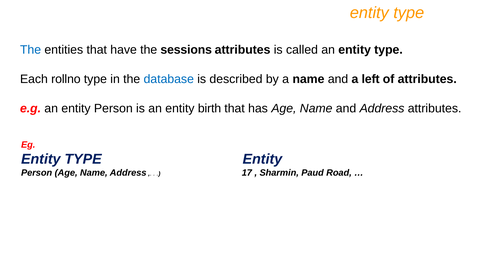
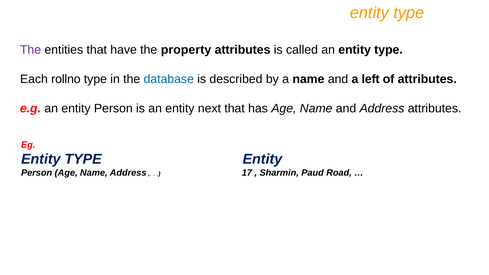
The colour: blue -> purple (31, 50)
sessions: sessions -> property (186, 50)
birth: birth -> next (209, 108)
